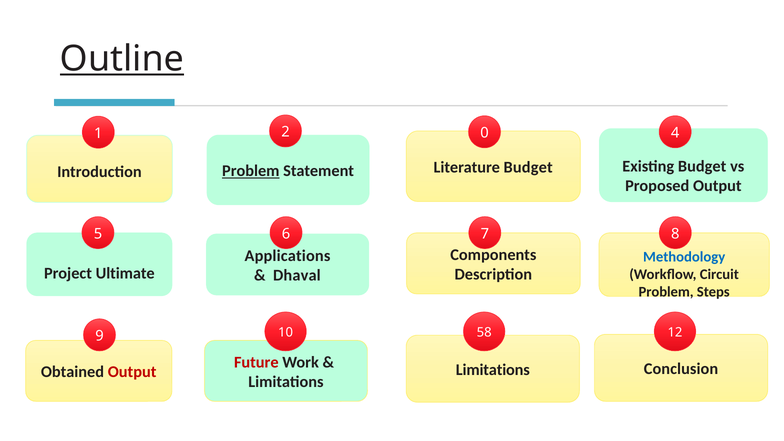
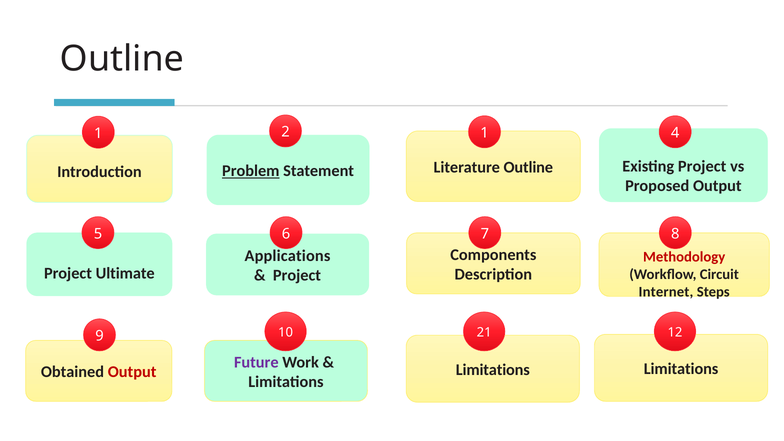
Outline underline: present -> none (122, 59)
1 0: 0 -> 1 (485, 133)
Existing Budget: Budget -> Project (702, 166)
Literature Budget: Budget -> Outline (528, 167)
Methodology colour: blue -> red (684, 257)
Dhaval: Dhaval -> Project (297, 275)
Problem: Problem -> Internet (666, 292)
58: 58 -> 21 (484, 332)
Future colour: red -> purple (256, 362)
Conclusion: Conclusion -> Limitations (681, 369)
